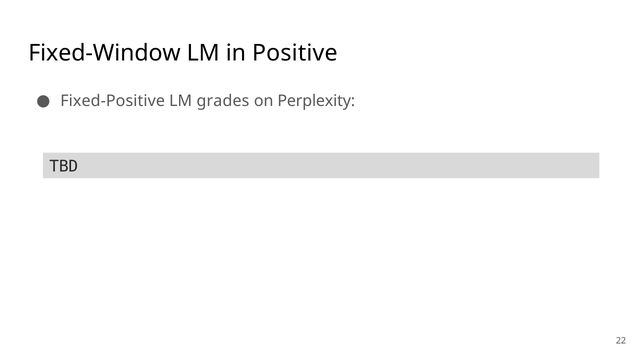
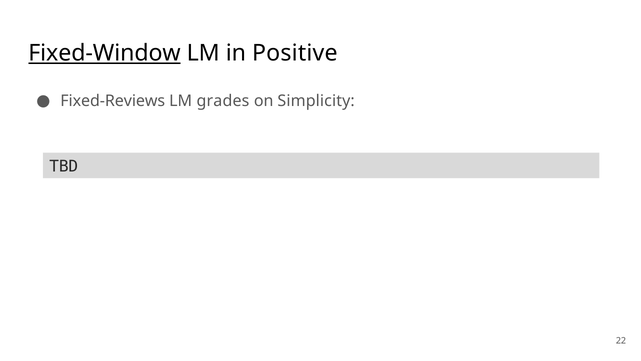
Fixed-Window underline: none -> present (104, 53)
Fixed-Positive: Fixed-Positive -> Fixed-Reviews (113, 101)
Perplexity: Perplexity -> Simplicity (316, 101)
